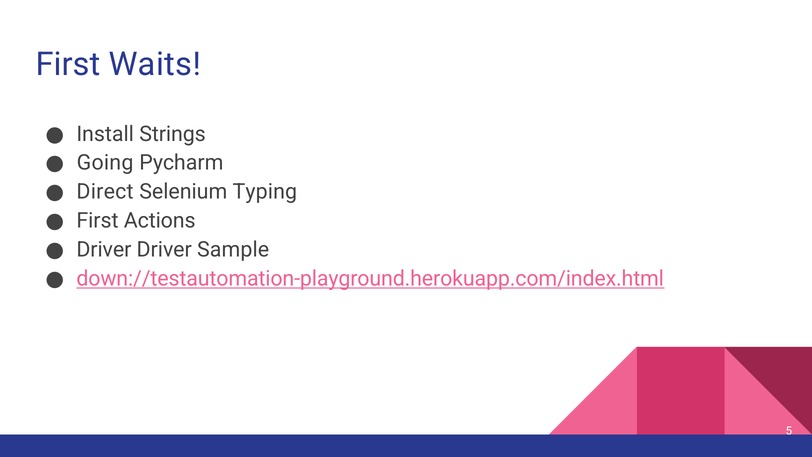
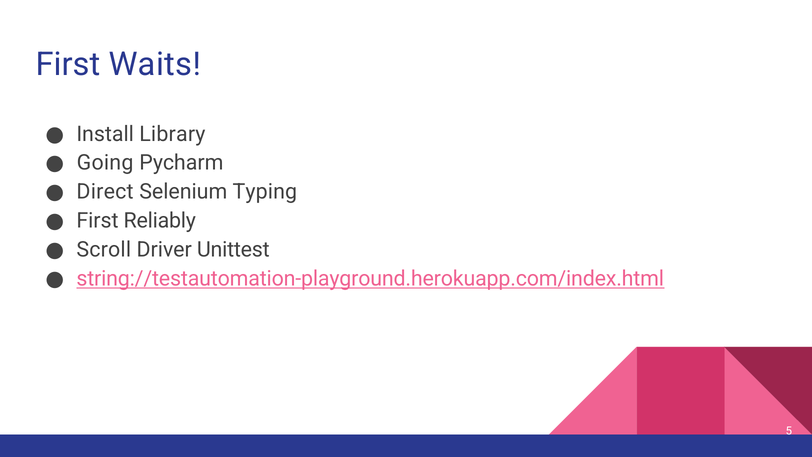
Strings: Strings -> Library (172, 134)
Actions: Actions -> Reliably (160, 221)
Driver: Driver -> Scroll (104, 250)
Sample: Sample -> Unittest (233, 250)
down://testautomation-playground.herokuapp.com/index.html: down://testautomation-playground.herokuapp.com/index.html -> string://testautomation-playground.herokuapp.com/index.html (370, 279)
